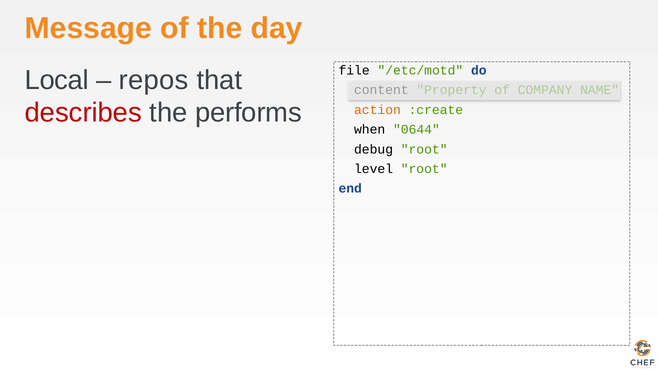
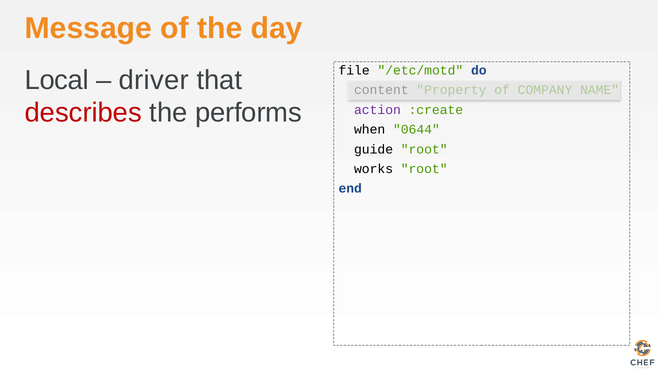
repos: repos -> driver (154, 80)
action colour: orange -> purple (377, 110)
debug: debug -> guide (374, 149)
level: level -> works (374, 169)
